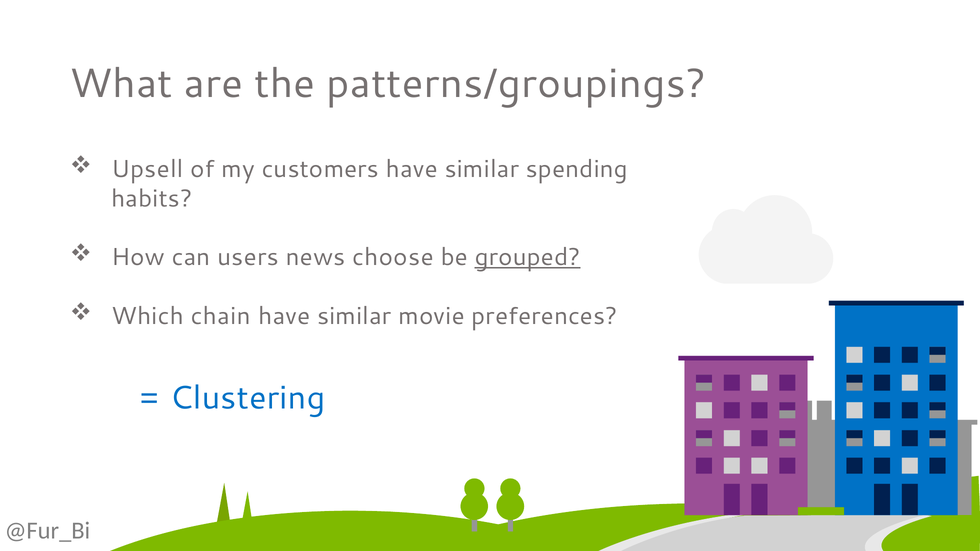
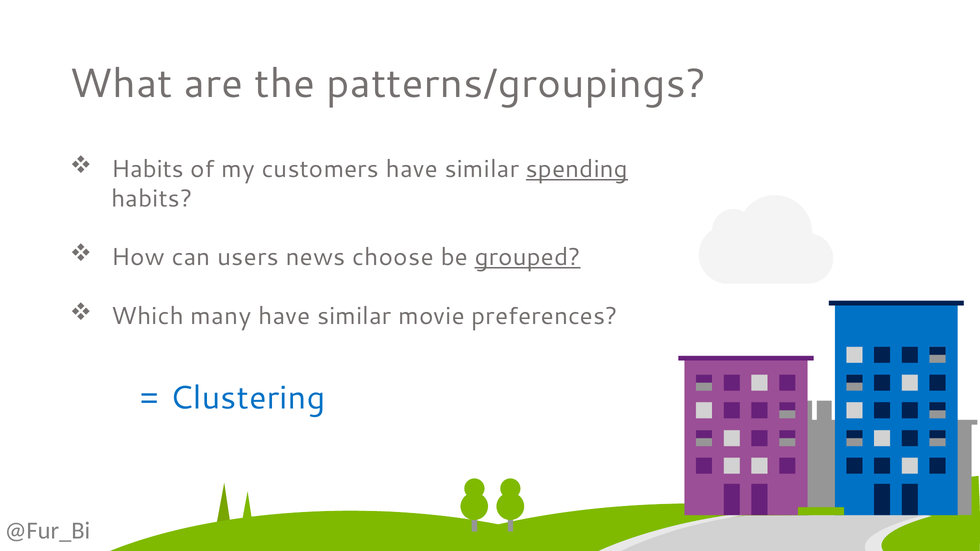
Upsell: Upsell -> Habits (148, 169)
spending underline: none -> present (577, 169)
chain: chain -> many (221, 316)
